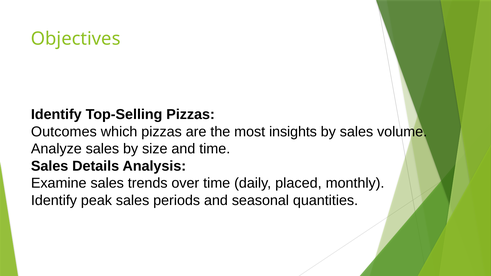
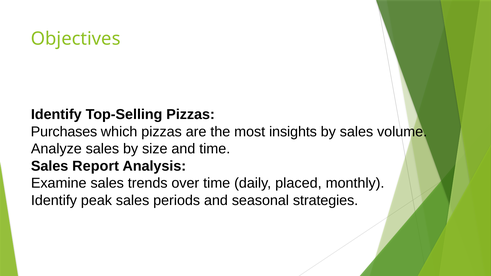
Outcomes: Outcomes -> Purchases (64, 132)
Details: Details -> Report (96, 166)
quantities: quantities -> strategies (326, 201)
